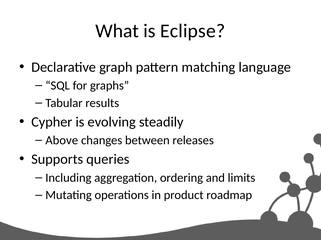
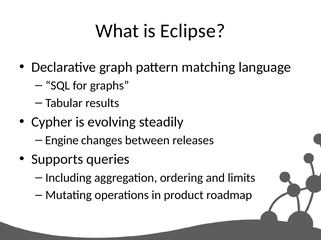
Above: Above -> Engine (62, 141)
